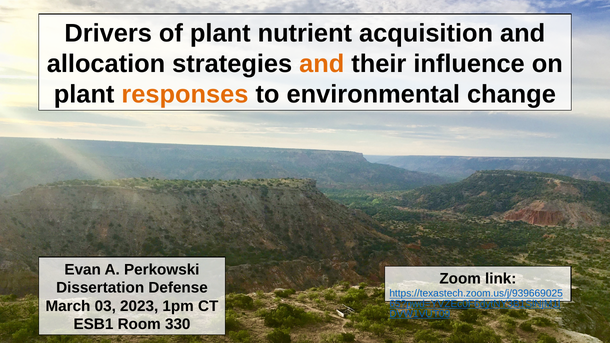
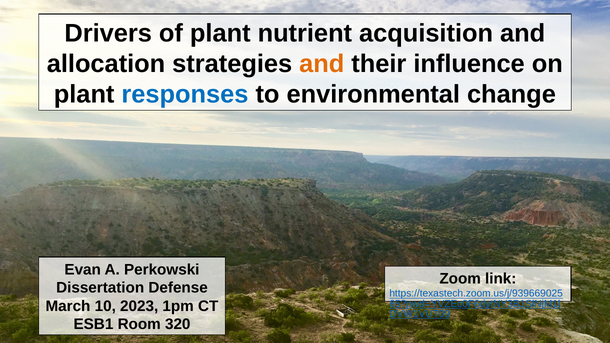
responses colour: orange -> blue (185, 94)
03: 03 -> 10 (105, 306)
330: 330 -> 320 (178, 324)
